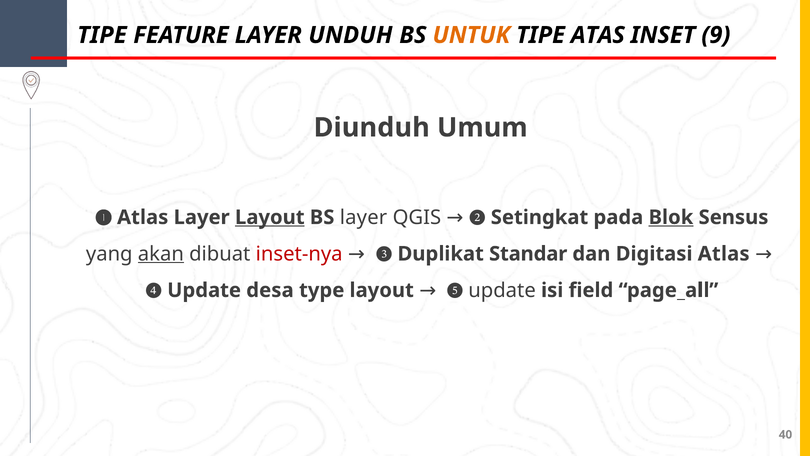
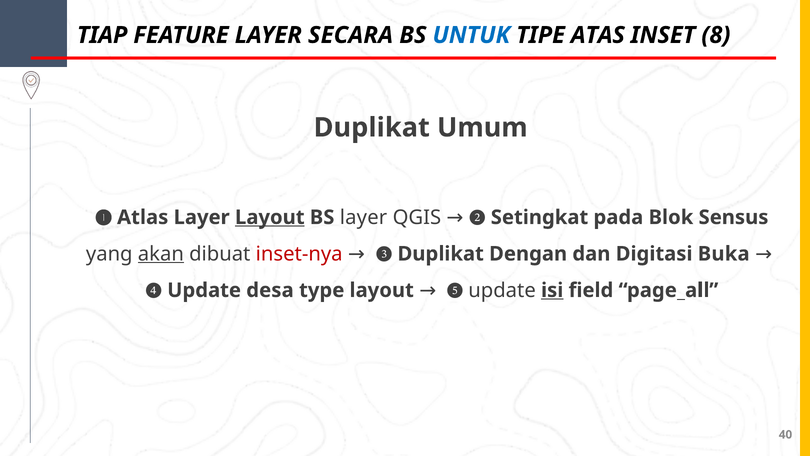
TIPE: TIPE -> TIAP (102, 35)
UNDUH: UNDUH -> SECARA (350, 35)
UNTUK colour: orange -> blue (471, 35)
9: 9 -> 8 (716, 35)
Diunduh: Diunduh -> Duplikat (372, 127)
Blok underline: present -> none (671, 217)
Standar: Standar -> Dengan (528, 254)
Digitasi Atlas: Atlas -> Buka (724, 254)
isi underline: none -> present (552, 290)
